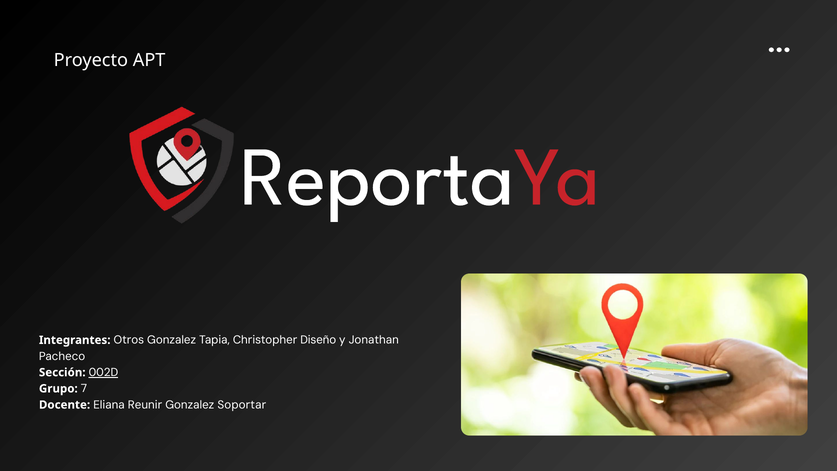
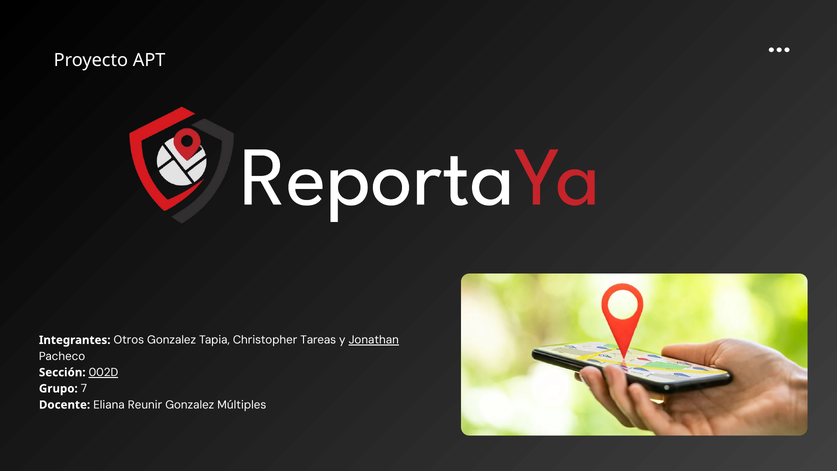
Diseño: Diseño -> Tareas (318, 340)
Jonathan underline: none -> present (374, 340)
Soportar: Soportar -> Múltiples (242, 405)
